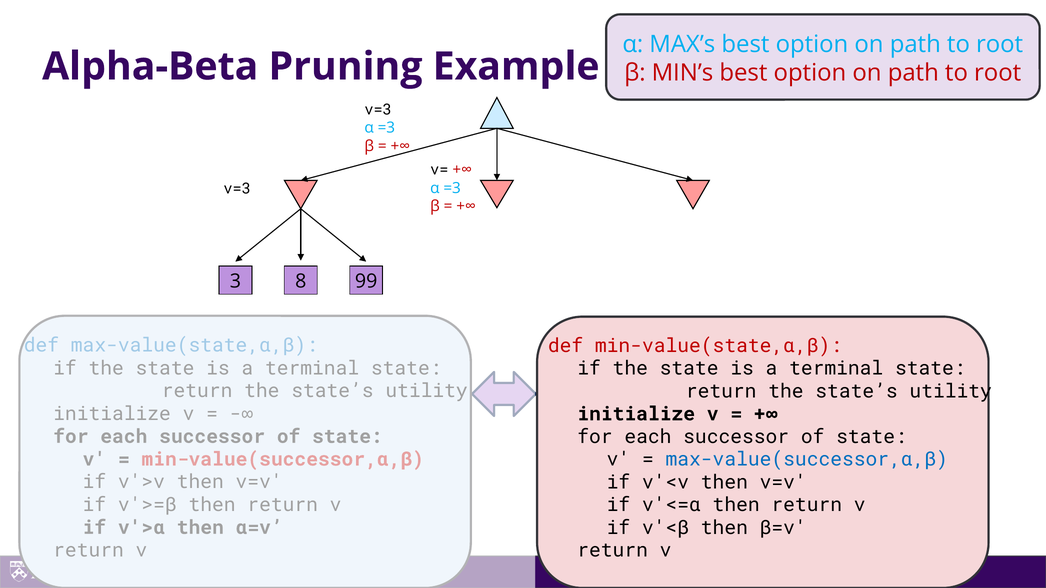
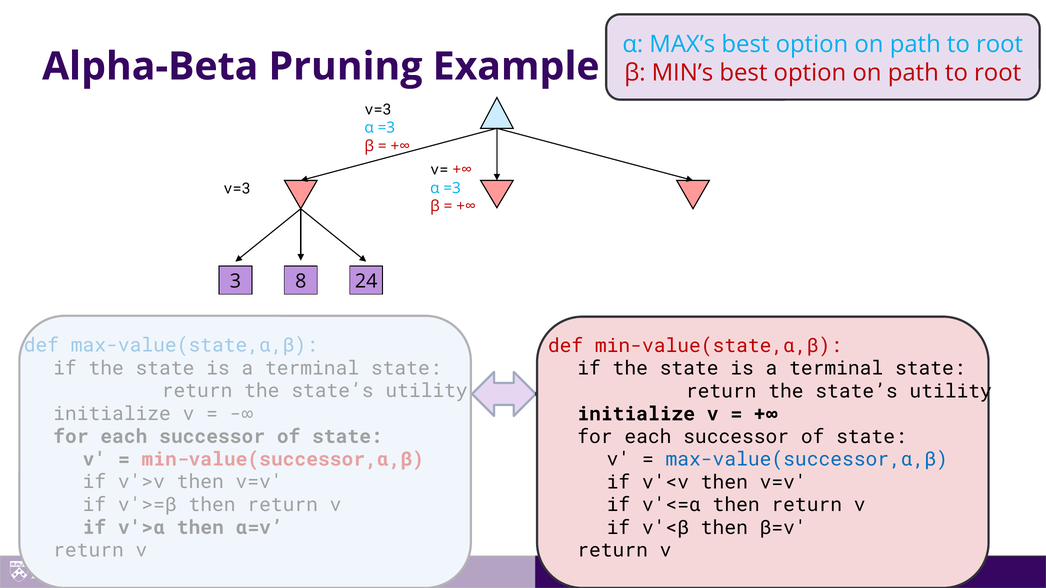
99: 99 -> 24 (366, 282)
